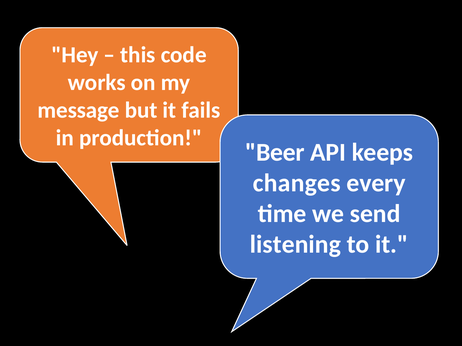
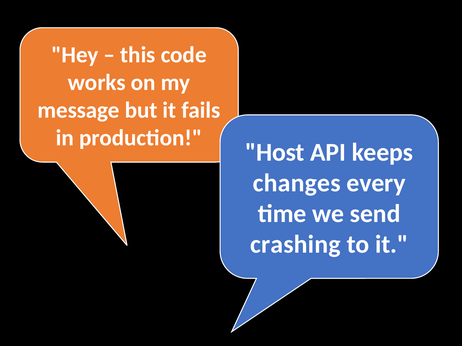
Beer: Beer -> Host (275, 153)
listening: listening -> crashing (295, 245)
